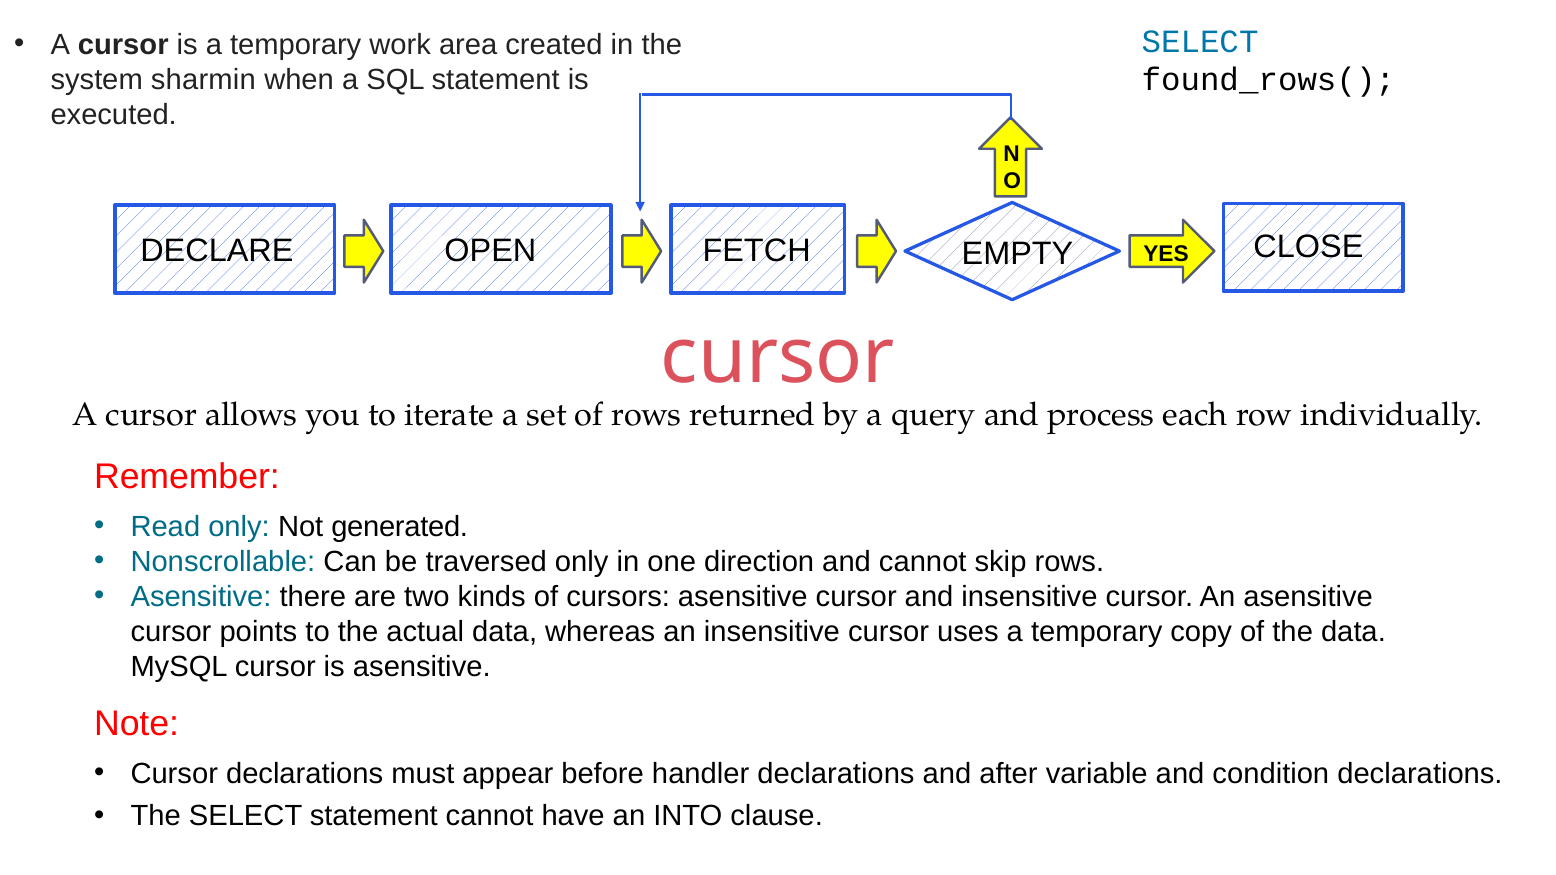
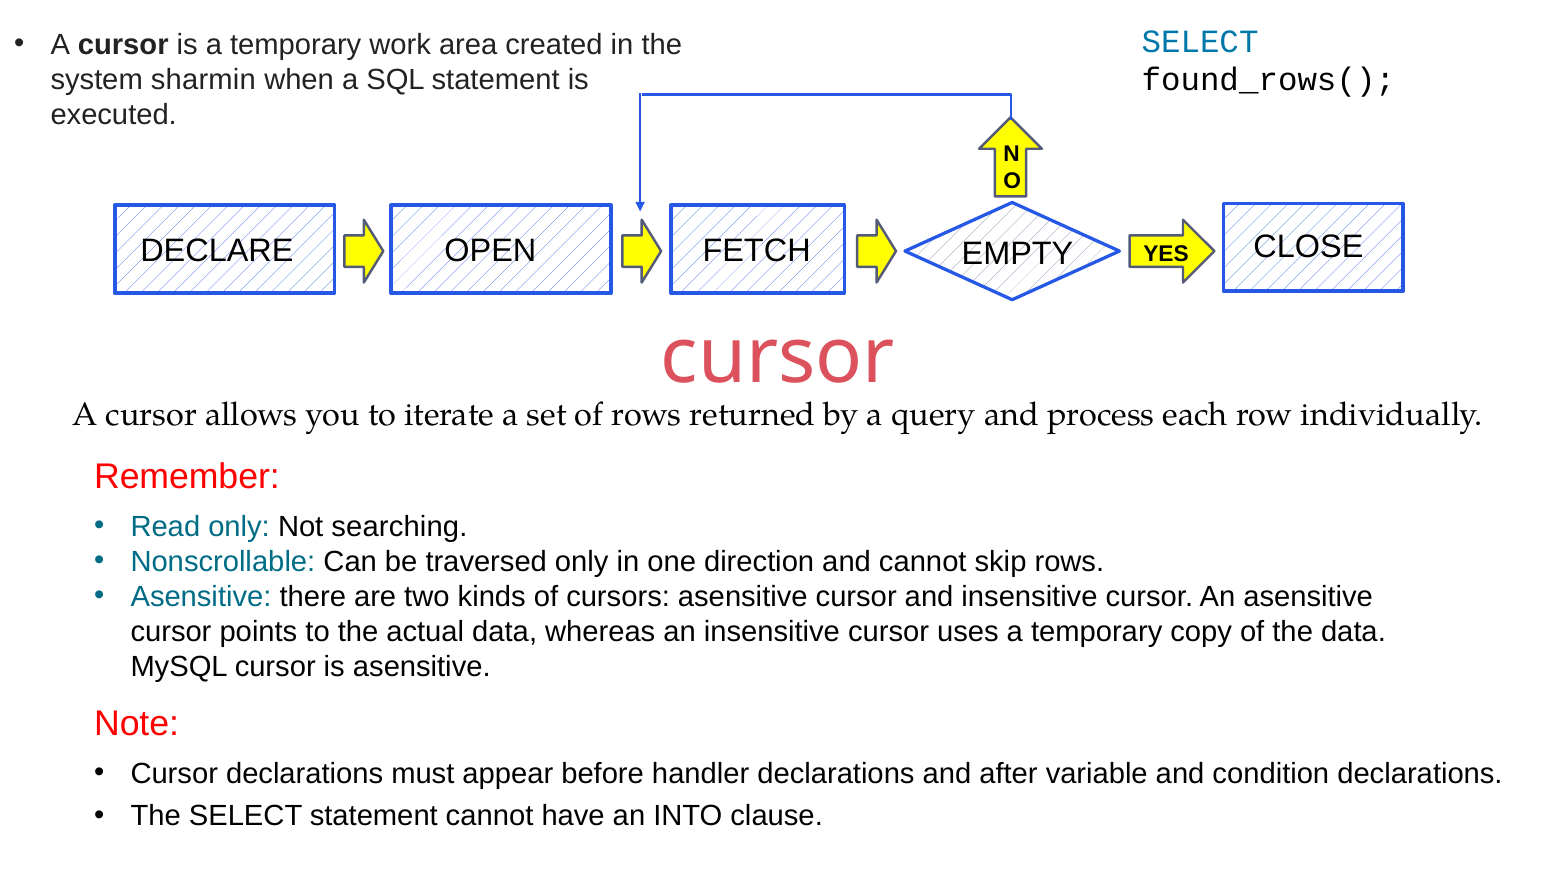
generated: generated -> searching (399, 527)
